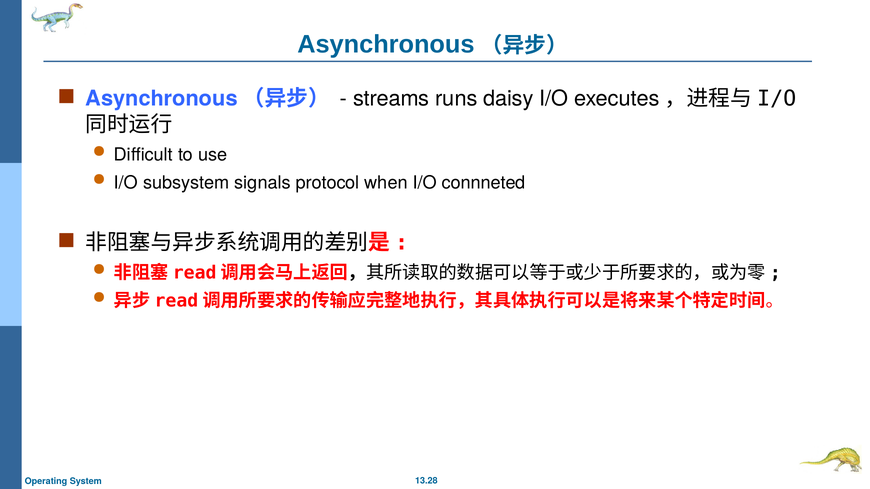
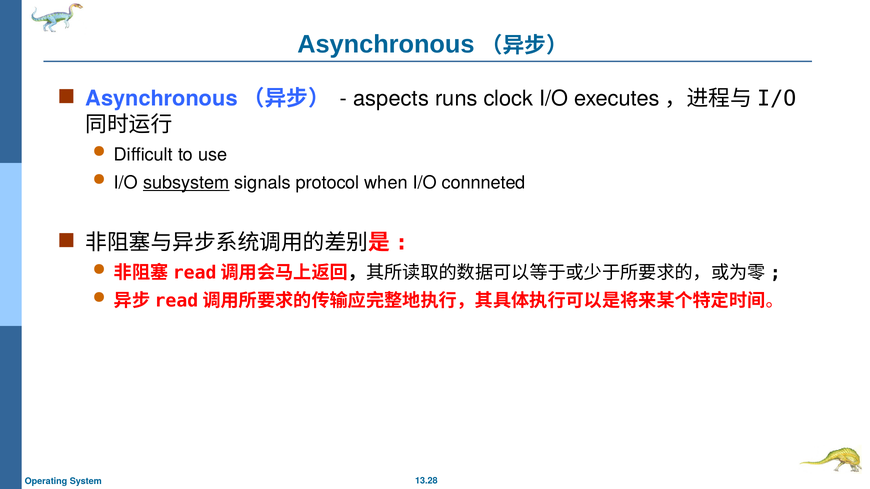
streams: streams -> aspects (391, 99)
daisy: daisy -> clock (508, 99)
subsystem underline: none -> present (186, 183)
